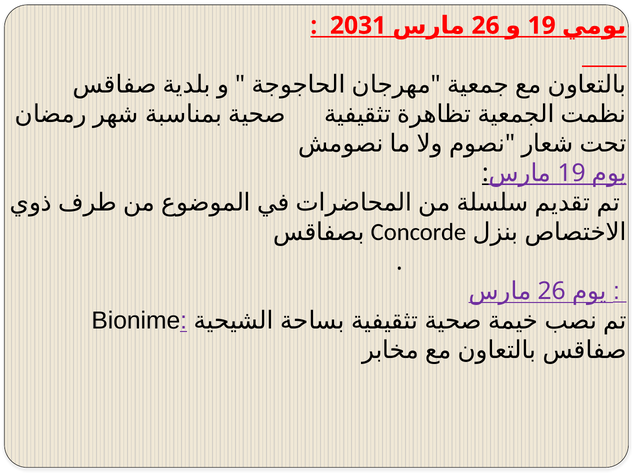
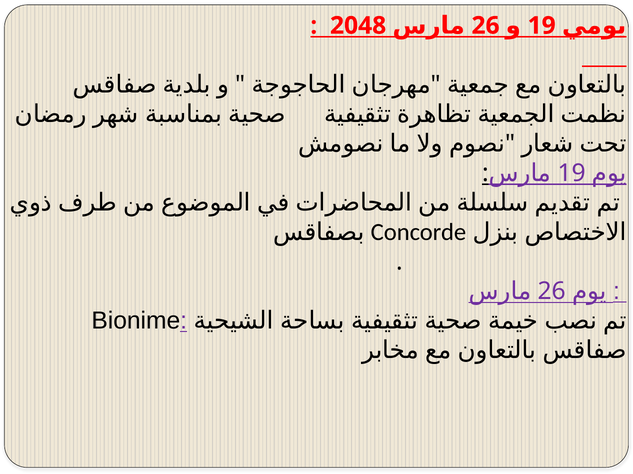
2031: 2031 -> 2048 (358, 26)
